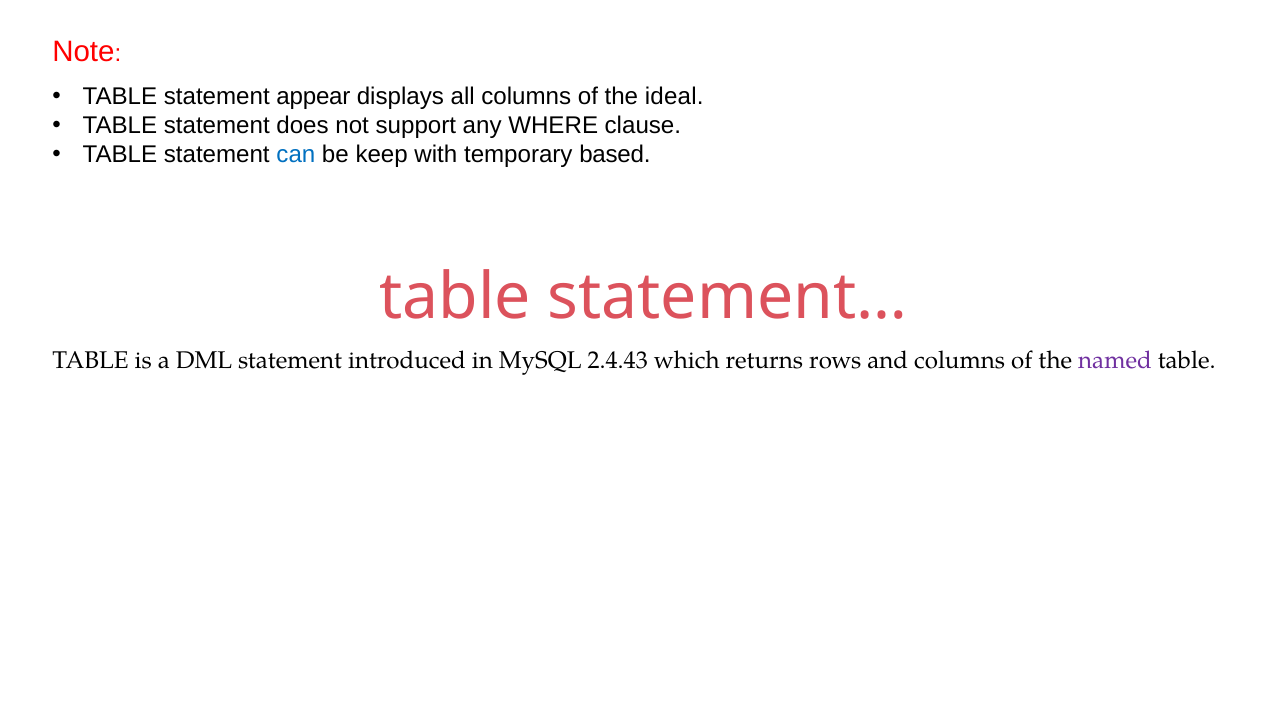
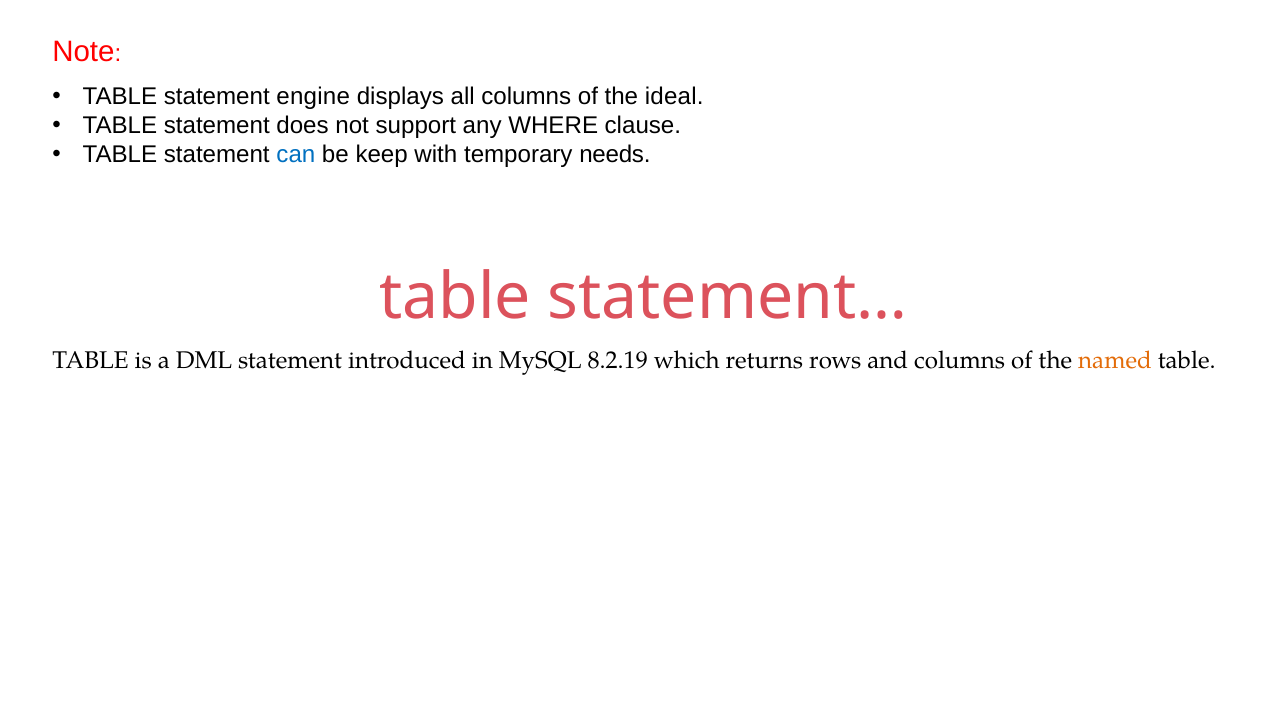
appear: appear -> engine (313, 97)
based: based -> needs (615, 155)
2.4.43: 2.4.43 -> 8.2.19 (618, 360)
named colour: purple -> orange (1115, 360)
